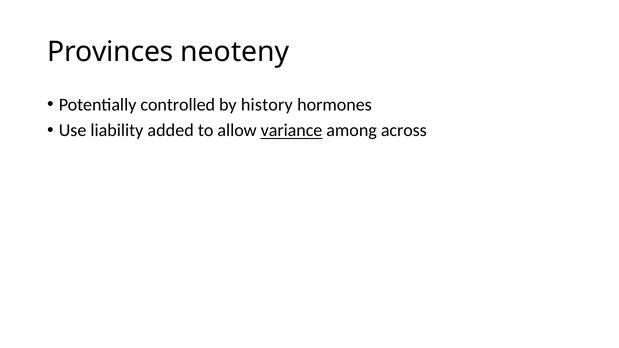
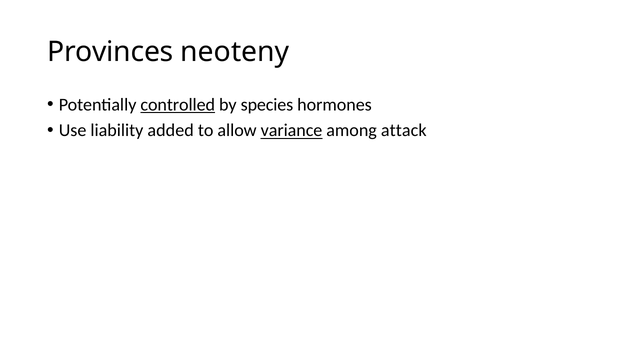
controlled underline: none -> present (178, 105)
history: history -> species (267, 105)
across: across -> attack (404, 131)
